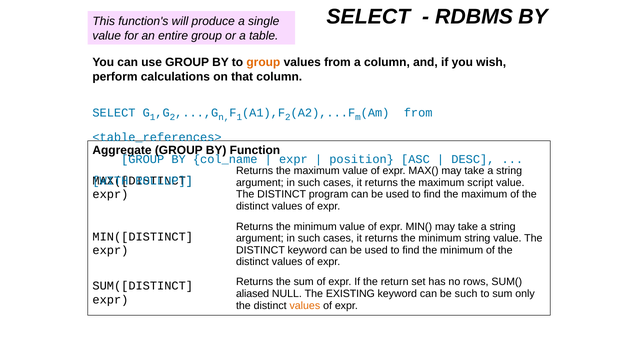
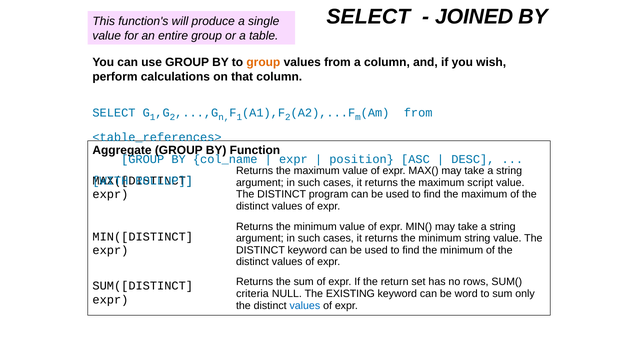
RDBMS: RDBMS -> JOINED (474, 17)
aliased: aliased -> criteria (252, 294)
be such: such -> word (466, 294)
values colour: orange -> blue (305, 305)
